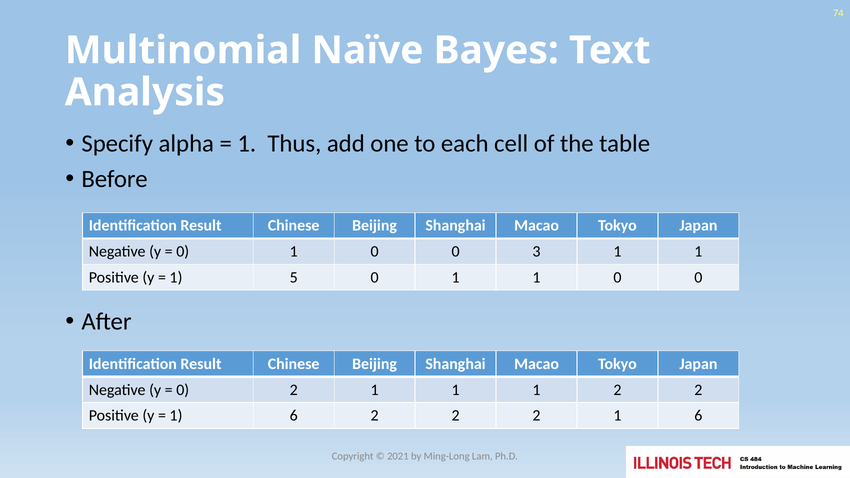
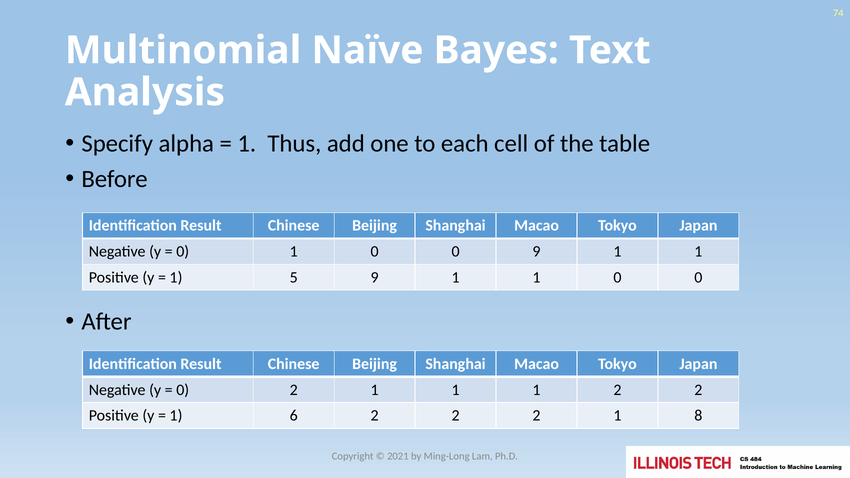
0 3: 3 -> 9 (537, 252)
5 0: 0 -> 9 (375, 277)
2 1 6: 6 -> 8 (698, 416)
